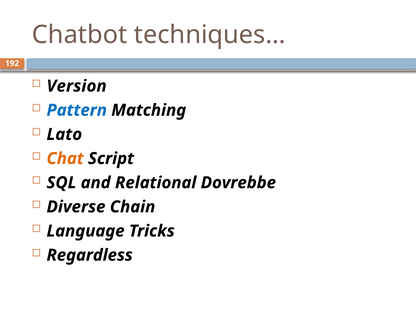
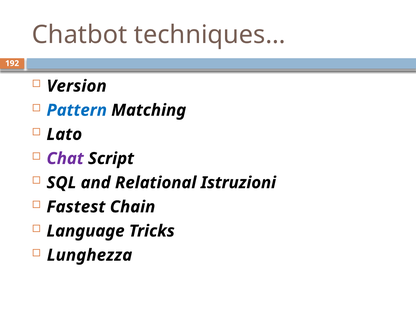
Chat colour: orange -> purple (65, 159)
Dovrebbe: Dovrebbe -> Istruzioni (238, 183)
Diverse: Diverse -> Fastest (76, 207)
Regardless: Regardless -> Lunghezza (90, 255)
